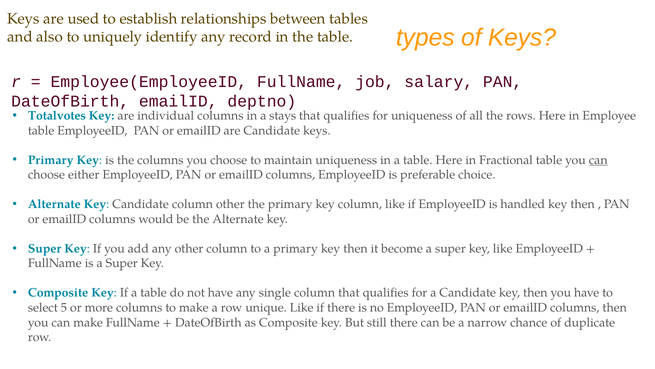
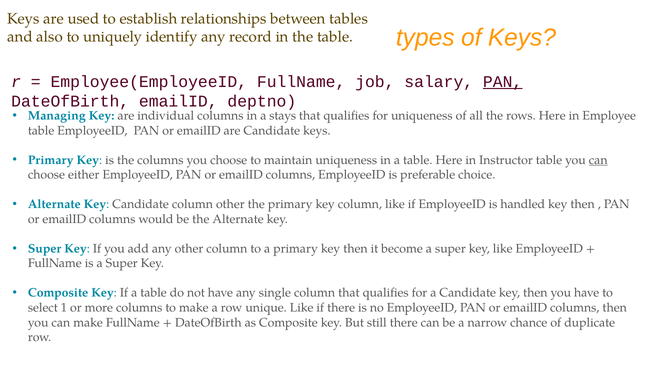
PAN underline: none -> present (503, 82)
Totalvotes: Totalvotes -> Managing (57, 116)
Fractional: Fractional -> Instructor (506, 160)
5: 5 -> 1 (64, 307)
